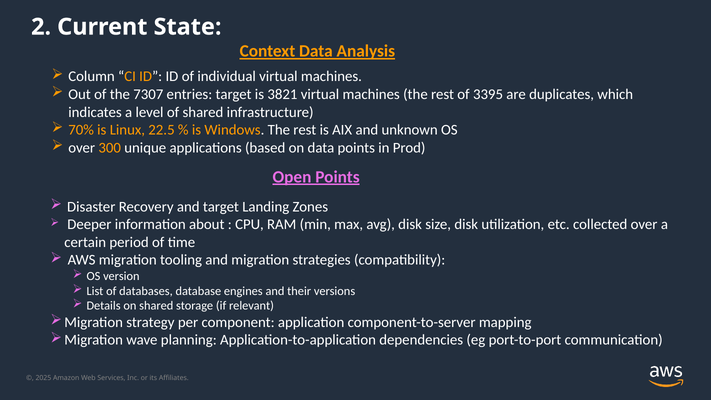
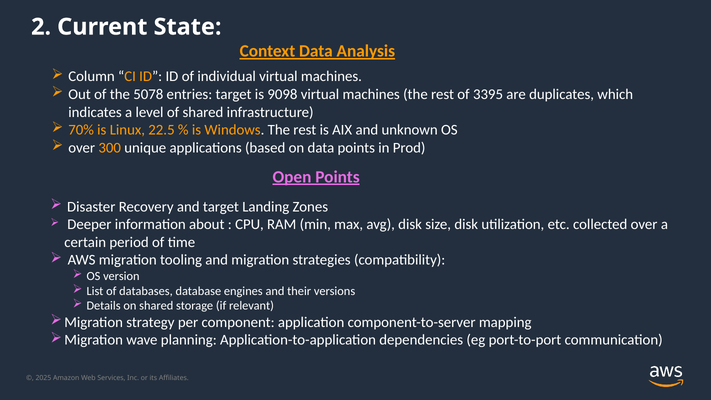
7307: 7307 -> 5078 (148, 94)
3821: 3821 -> 9098 (282, 94)
